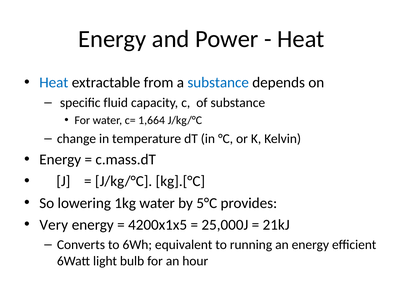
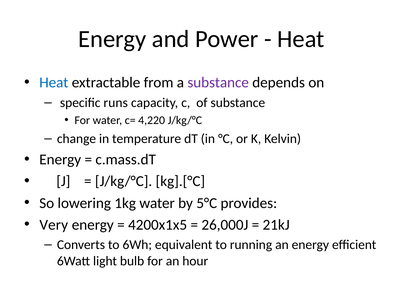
substance colour: blue -> purple (218, 83)
fluid: fluid -> runs (116, 103)
1,664: 1,664 -> 4,220 (152, 121)
25,000J: 25,000J -> 26,000J (225, 225)
